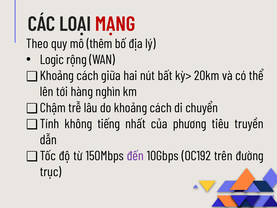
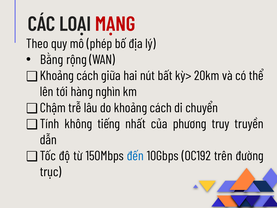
thêm: thêm -> phép (99, 44)
Logic: Logic -> Bằng (52, 60)
tiêu: tiêu -> truy (221, 124)
đến colour: purple -> blue (135, 156)
